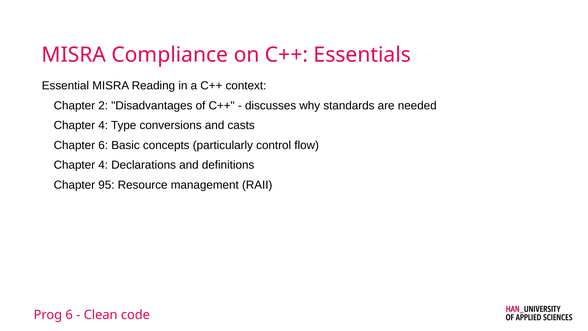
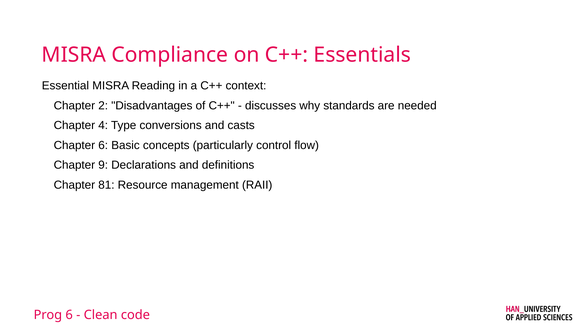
4: 4 -> 9 (103, 165)
95: 95 -> 81 (106, 185)
